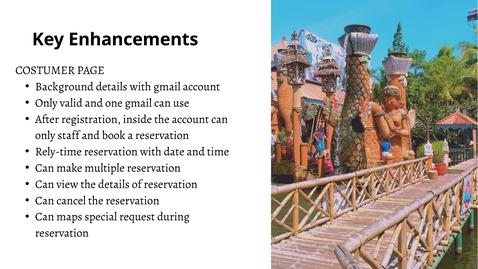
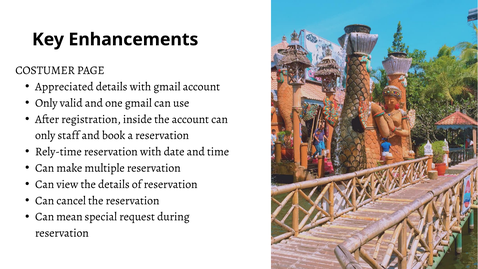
Background: Background -> Appreciated (64, 87)
maps: maps -> mean (69, 217)
